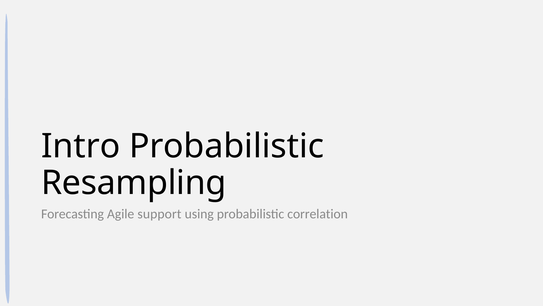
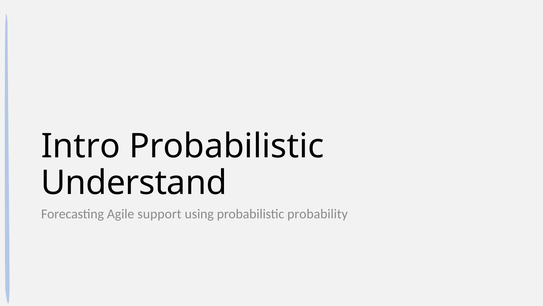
Resampling: Resampling -> Understand (134, 183)
correlation: correlation -> probability (318, 214)
